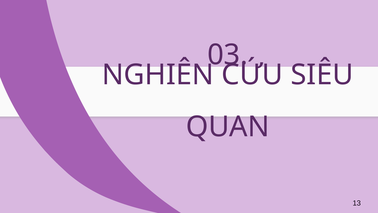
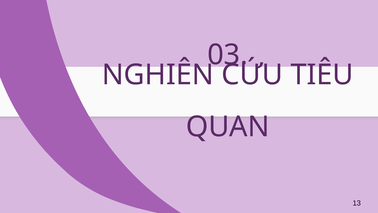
SIÊU: SIÊU -> TIÊU (322, 75)
